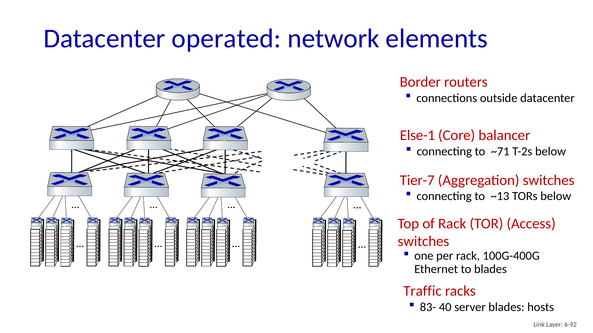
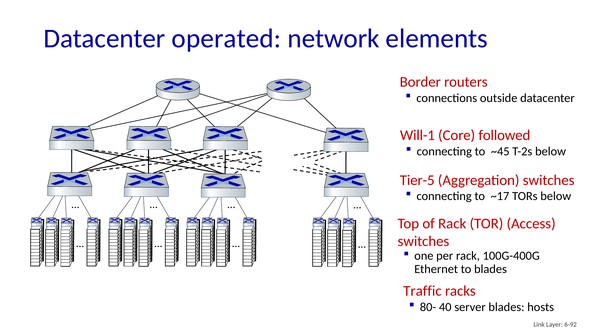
Else-1: Else-1 -> Will-1 (417, 136)
balancer: balancer -> followed (504, 136)
~71: ~71 -> ~45 (500, 152)
Tier-7: Tier-7 -> Tier-5 (417, 180)
~13: ~13 -> ~17 (500, 197)
83-: 83- -> 80- (428, 308)
